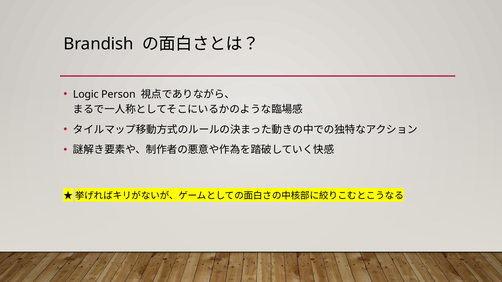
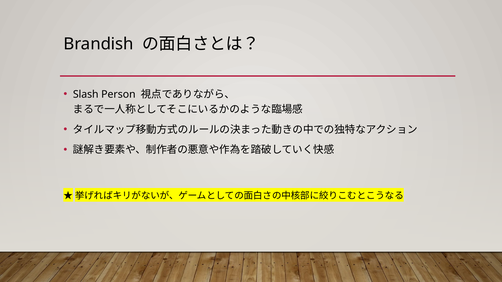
Logic: Logic -> Slash (86, 94)
